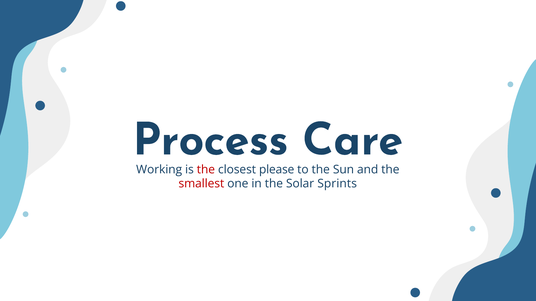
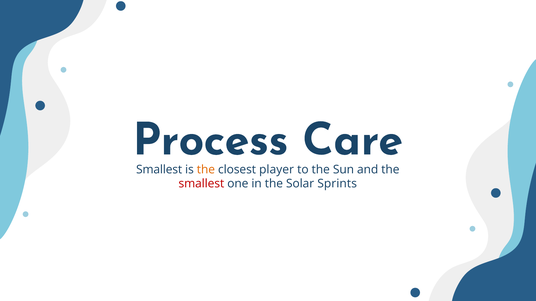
Working: Working -> Smallest (159, 170)
the colour: red -> orange (206, 170)
please: please -> player (277, 170)
